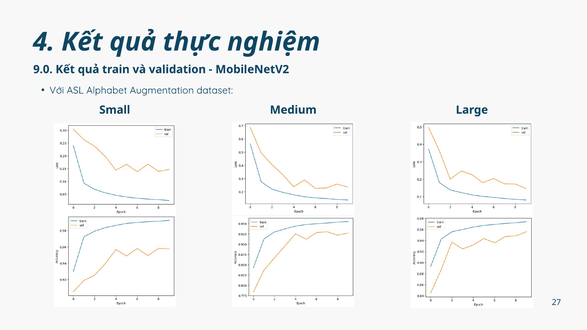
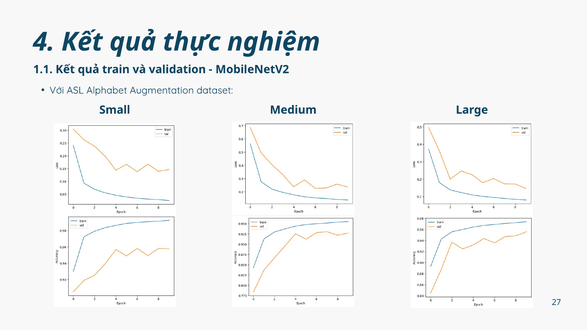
9.0: 9.0 -> 1.1 (43, 69)
